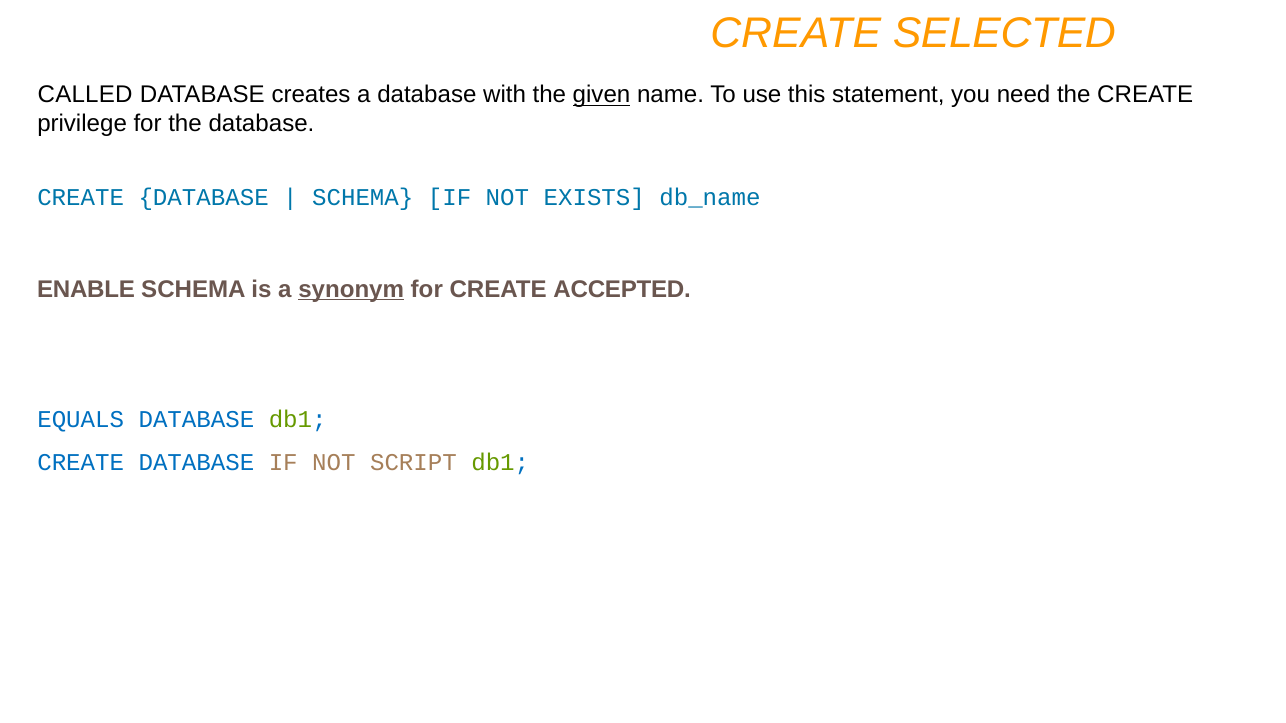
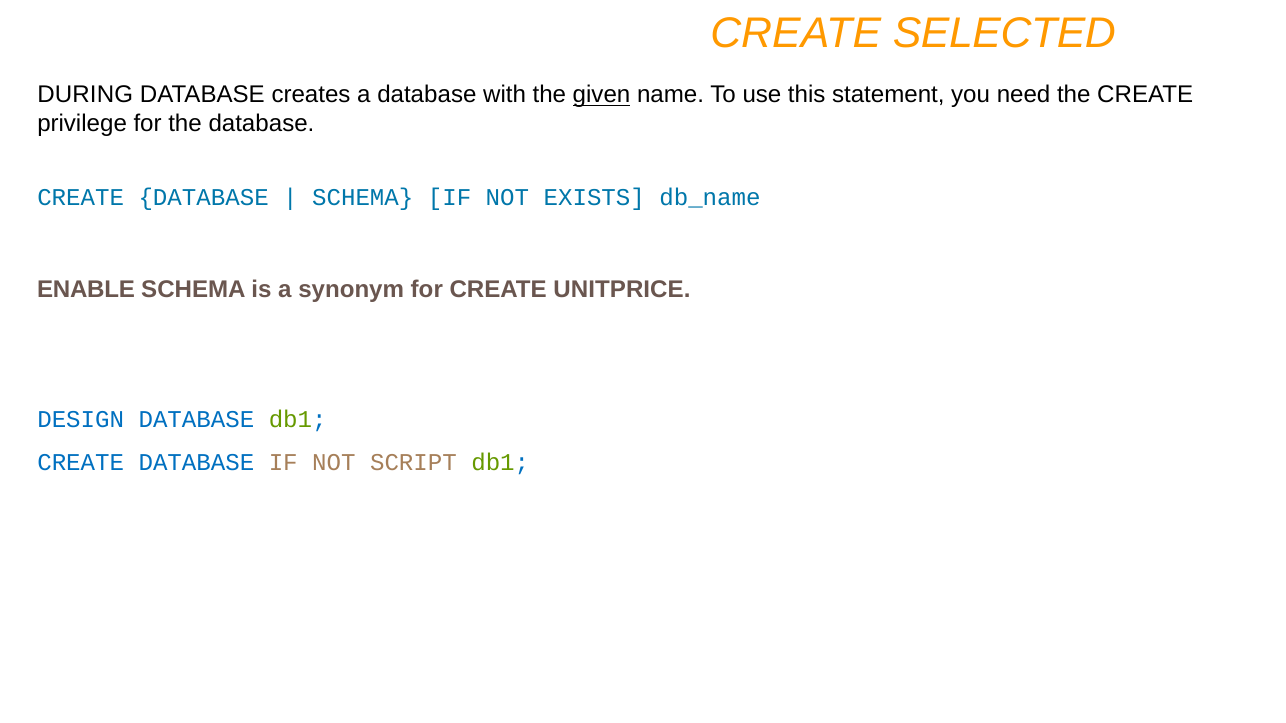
CALLED: CALLED -> DURING (85, 95)
synonym underline: present -> none (351, 290)
ACCEPTED: ACCEPTED -> UNITPRICE (622, 290)
EQUALS: EQUALS -> DESIGN (81, 420)
